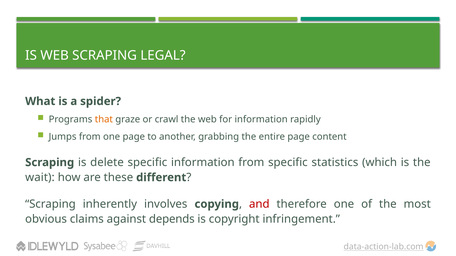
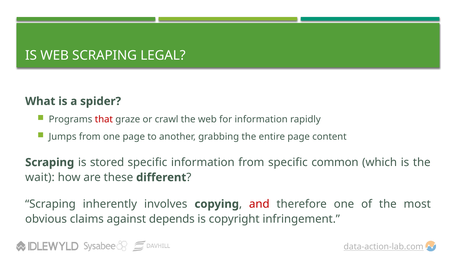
that colour: orange -> red (104, 120)
delete: delete -> stored (107, 163)
statistics: statistics -> common (335, 163)
